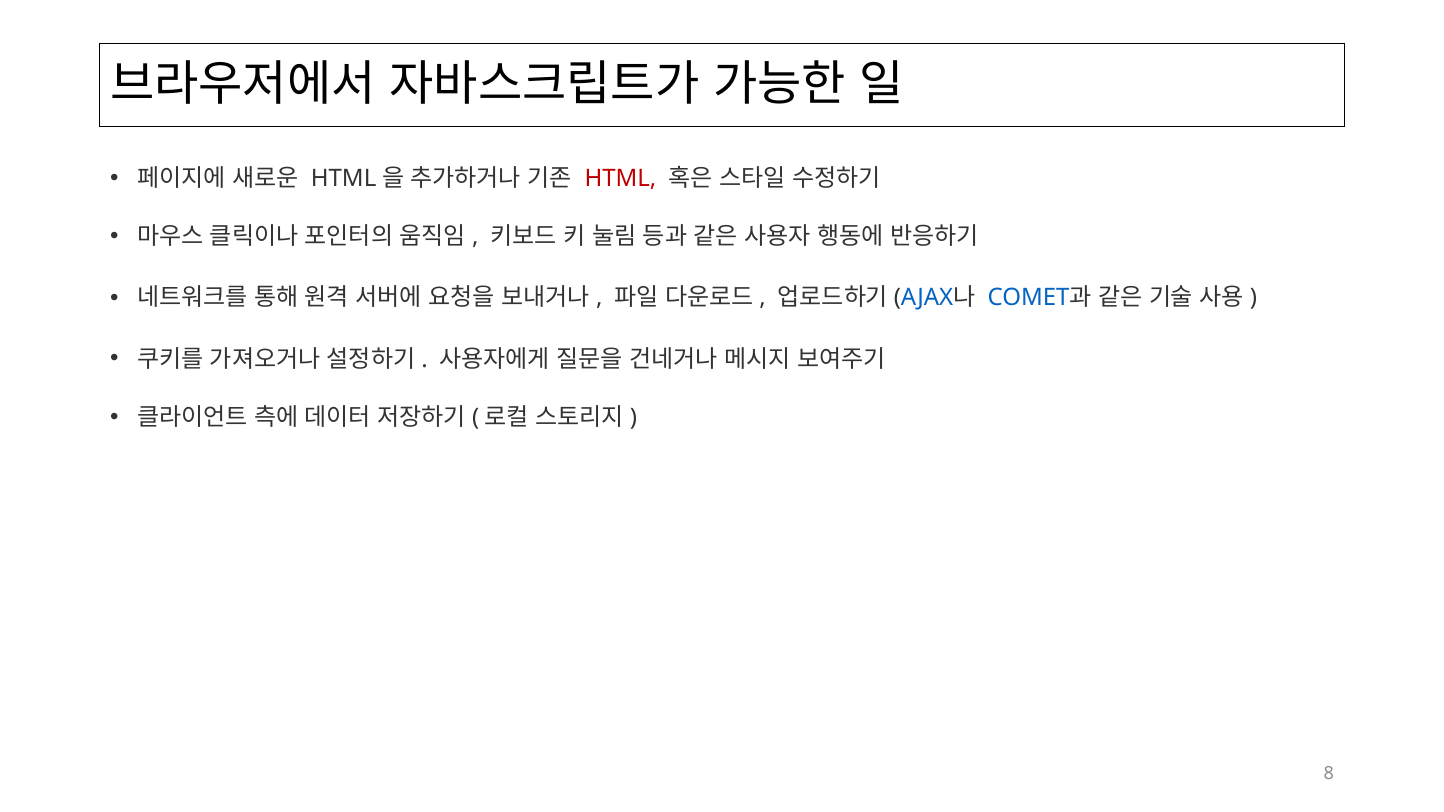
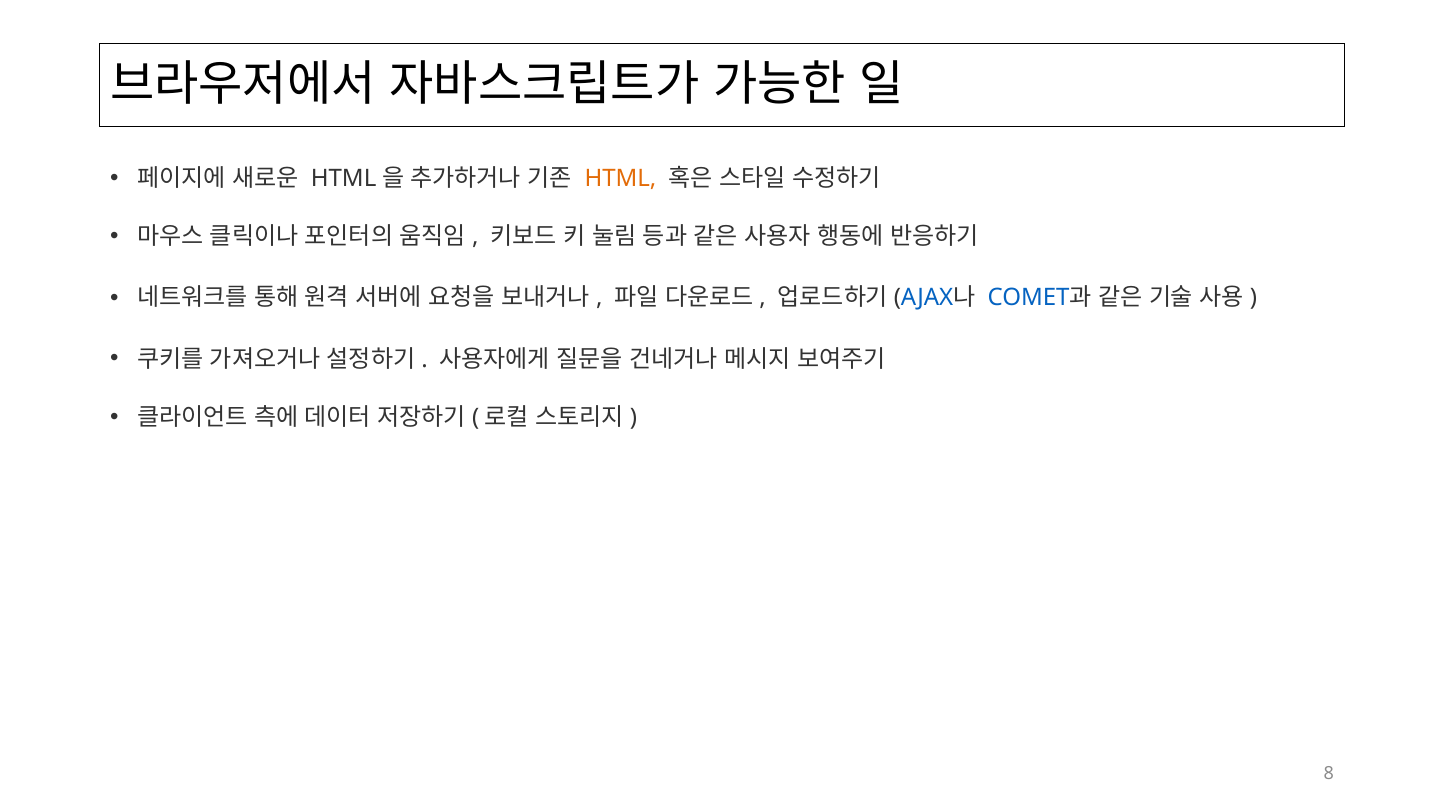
HTML colour: red -> orange (620, 179)
